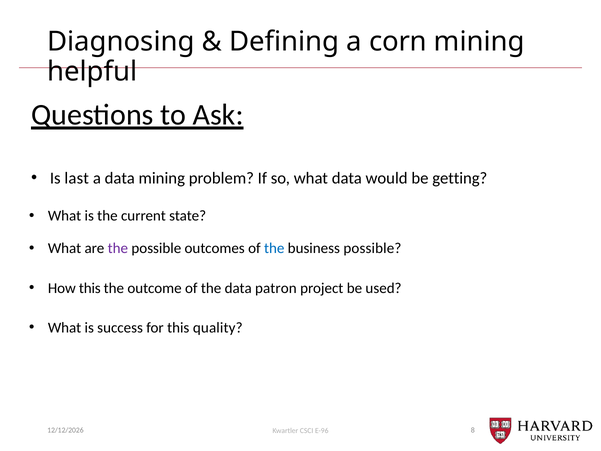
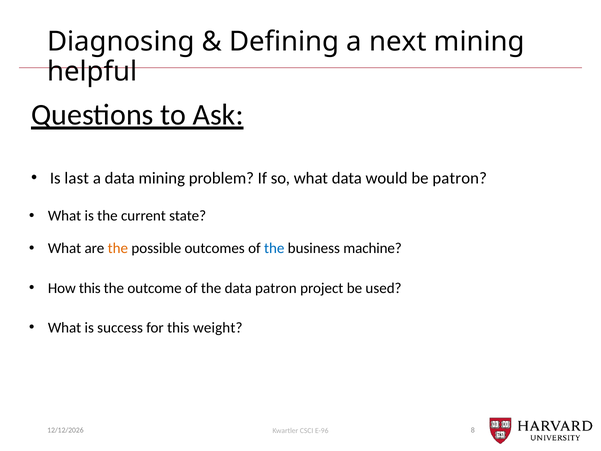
corn: corn -> next (398, 42)
be getting: getting -> patron (460, 178)
the colour: purple -> orange (118, 248)
business possible: possible -> machine (373, 248)
quality: quality -> weight (218, 328)
